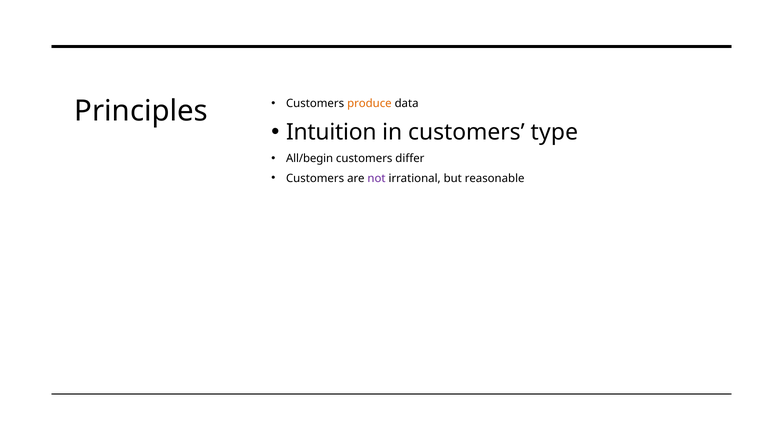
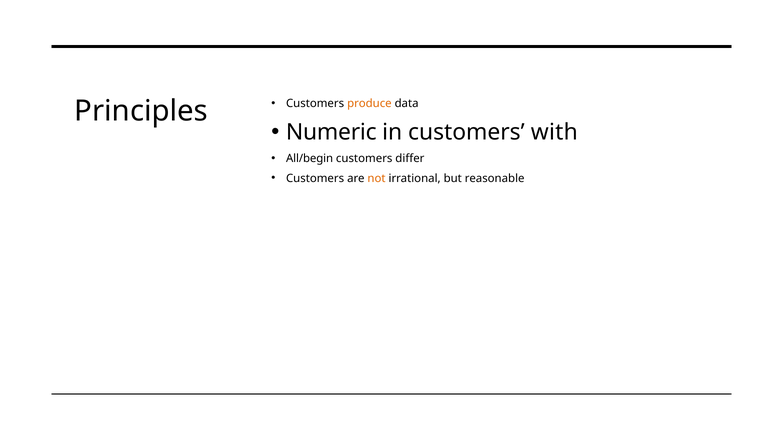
Intuition: Intuition -> Numeric (331, 132)
type: type -> with (554, 132)
not colour: purple -> orange (377, 178)
